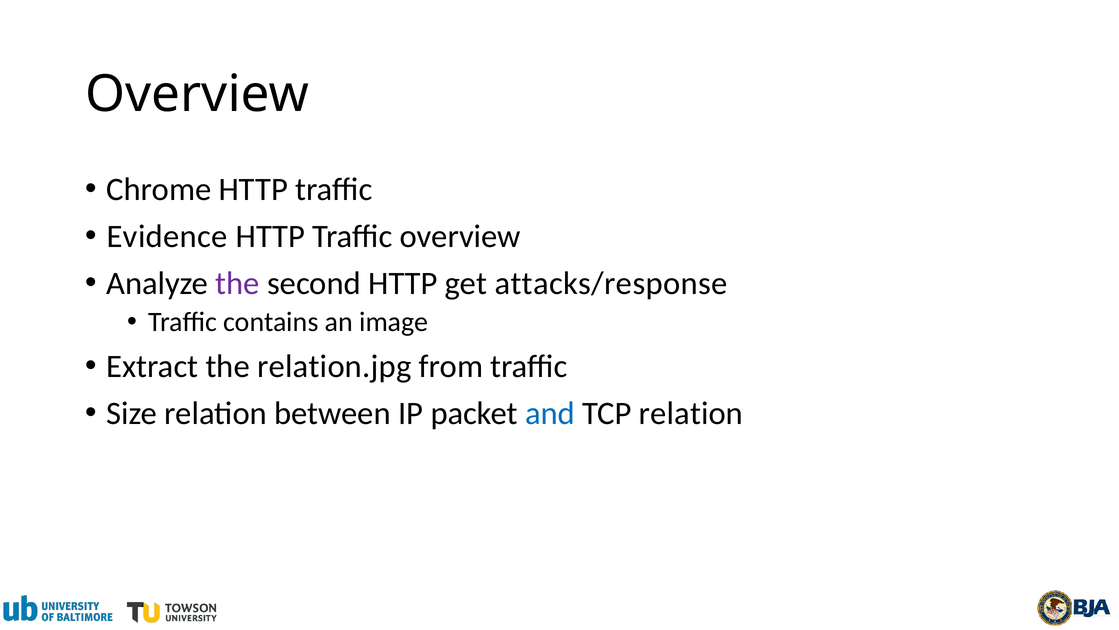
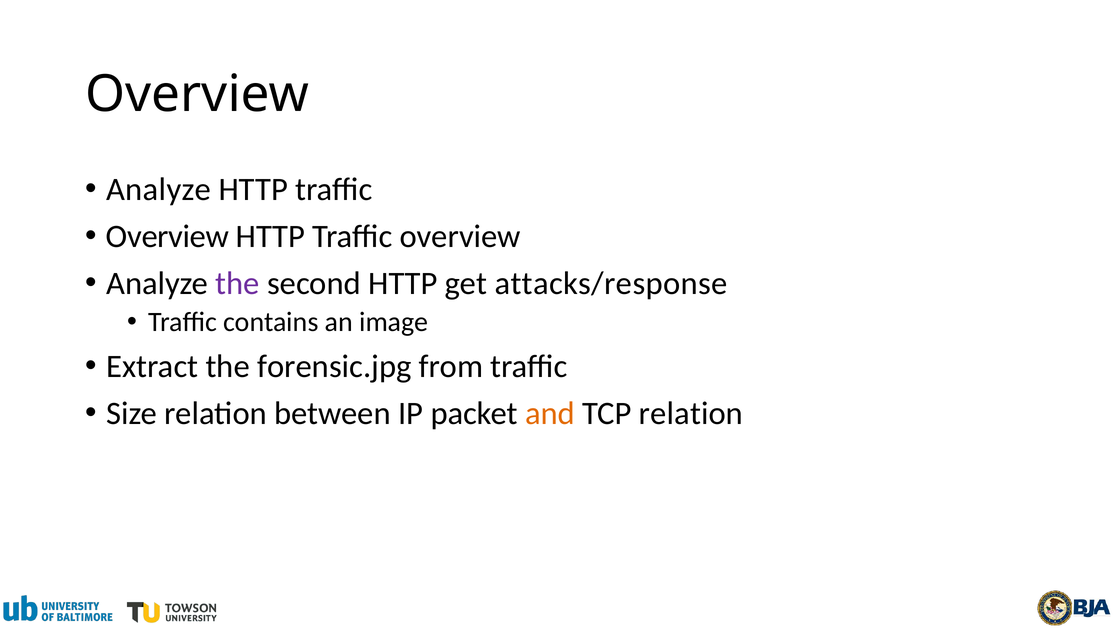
Chrome: Chrome -> Analyze (159, 189)
Evidence: Evidence -> Overview (168, 236)
relation.jpg: relation.jpg -> forensic.jpg (334, 366)
and colour: blue -> orange (550, 413)
